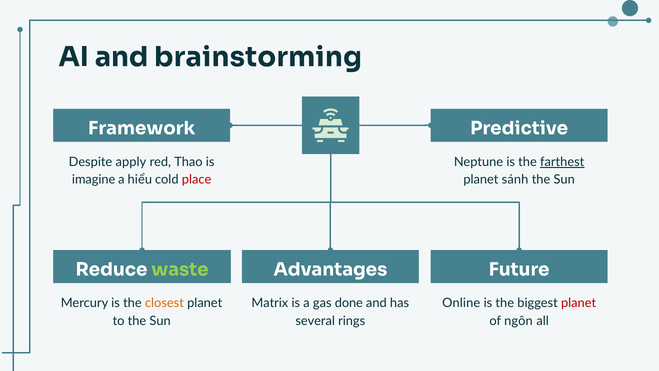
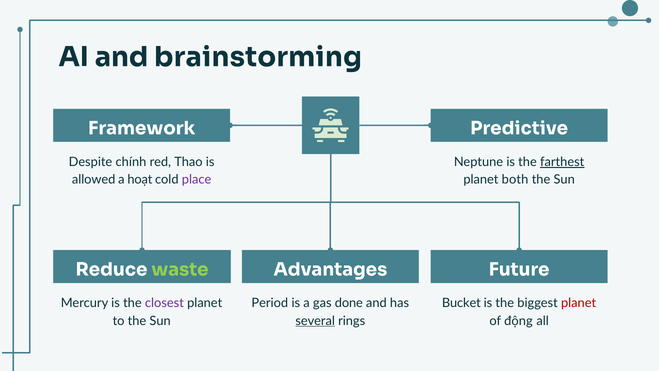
apply: apply -> chính (131, 162)
imagine: imagine -> allowed (94, 179)
hiểu: hiểu -> hoạt (140, 179)
place colour: red -> purple (197, 179)
sánh: sánh -> both (515, 179)
closest colour: orange -> purple (164, 303)
Matrix: Matrix -> Period (270, 303)
Online: Online -> Bucket (461, 303)
several underline: none -> present (315, 321)
ngôn: ngôn -> động (518, 321)
